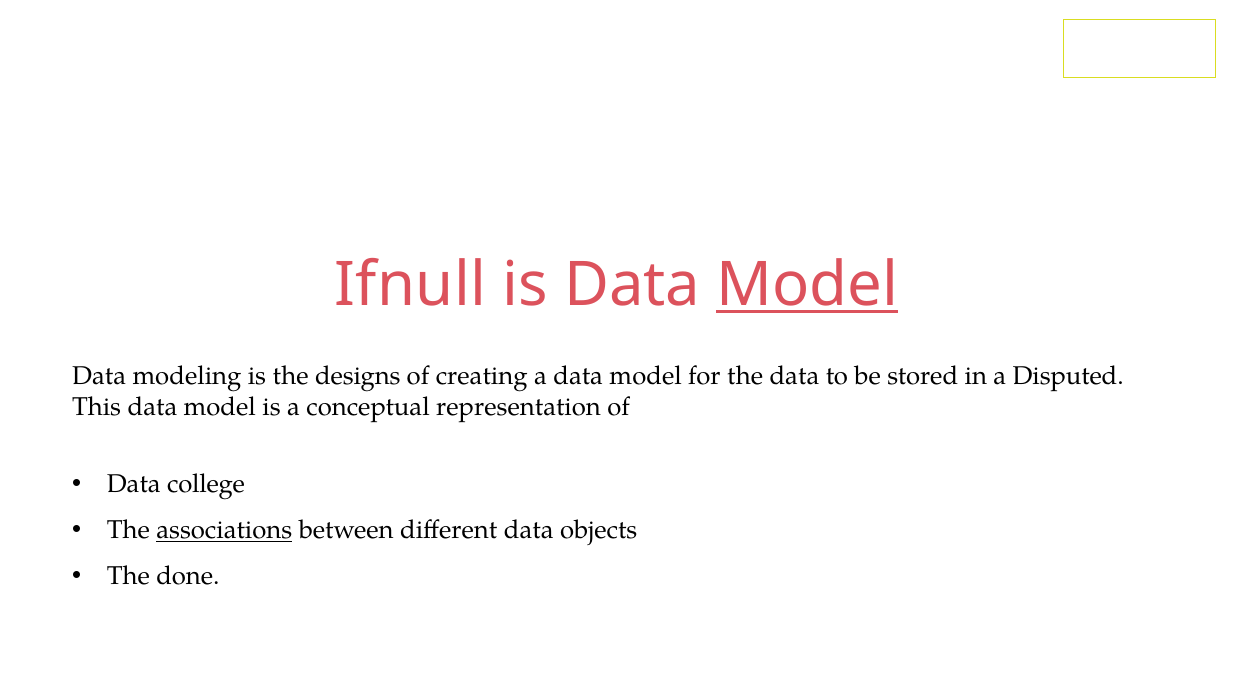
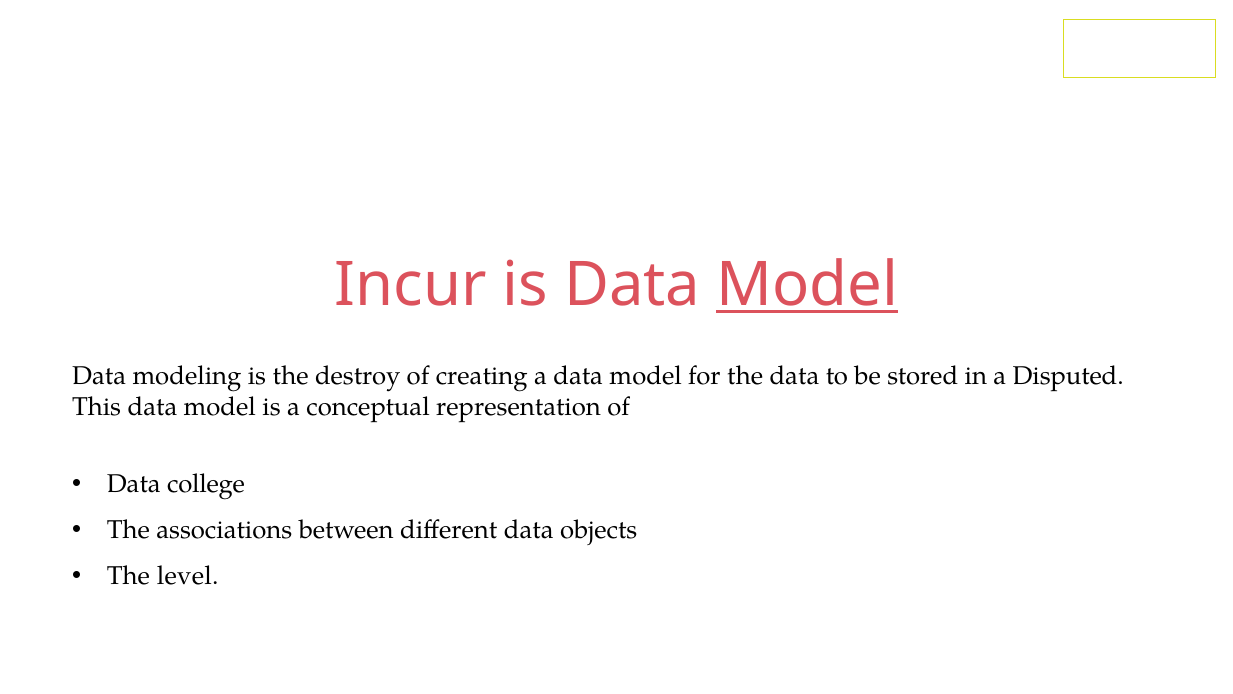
Ifnull: Ifnull -> Incur (411, 285)
designs: designs -> destroy (358, 376)
associations underline: present -> none (224, 530)
done: done -> level (188, 576)
